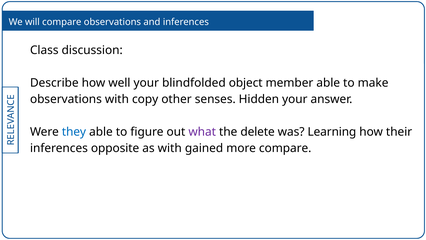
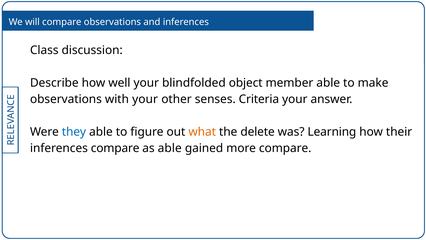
with copy: copy -> your (145, 99)
Hidden: Hidden -> Criteria (259, 99)
what colour: purple -> orange (202, 132)
inferences opposite: opposite -> compare (115, 148)
as with: with -> able (170, 148)
